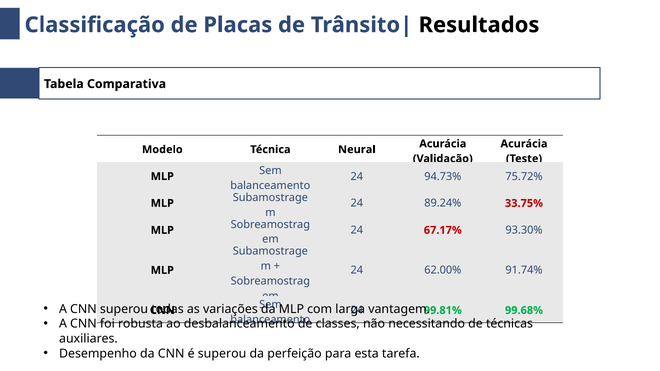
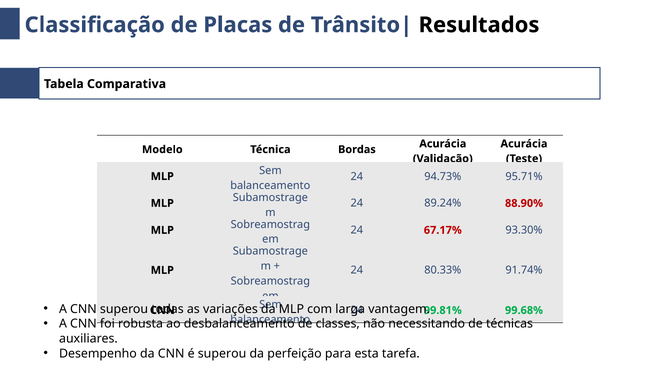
Neural: Neural -> Bordas (357, 150)
75.72%: 75.72% -> 95.71% (524, 177)
33.75%: 33.75% -> 88.90% (524, 203)
62.00%: 62.00% -> 80.33% (443, 270)
